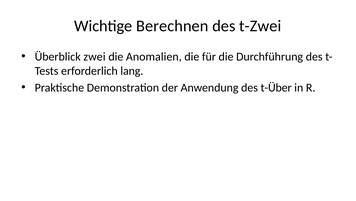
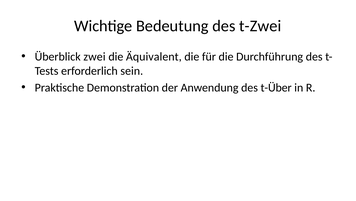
Berechnen: Berechnen -> Bedeutung (172, 26)
Anomalien: Anomalien -> Äquivalent (154, 56)
lang: lang -> sein (132, 71)
